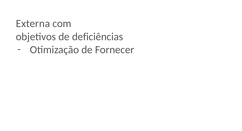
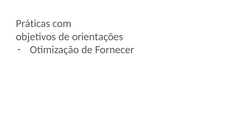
Externa: Externa -> Práticas (33, 24)
deficiências: deficiências -> orientações (98, 37)
